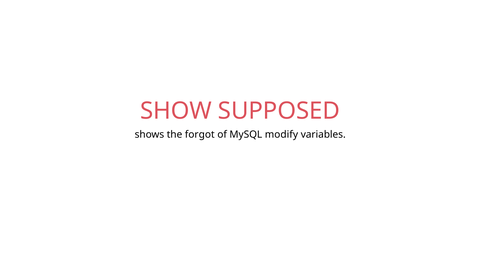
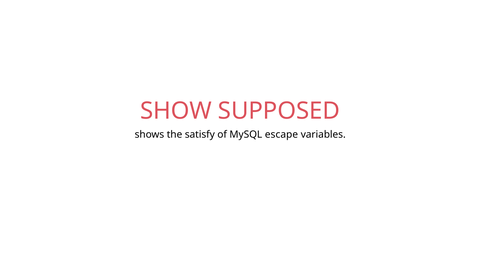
forgot: forgot -> satisfy (200, 134)
modify: modify -> escape (281, 134)
